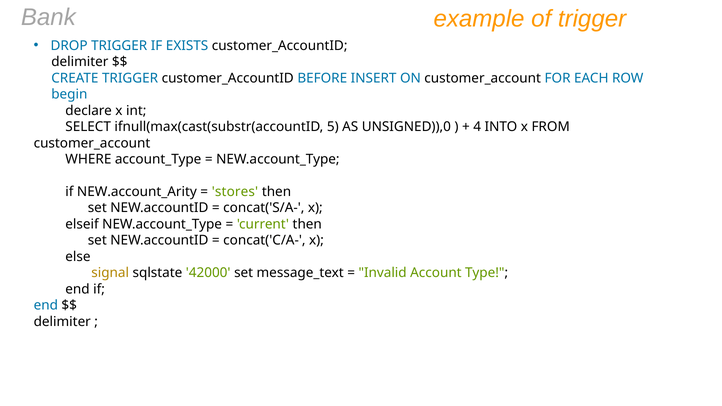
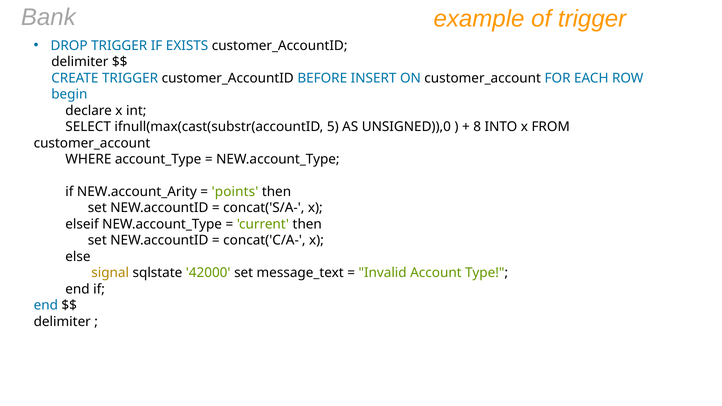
4: 4 -> 8 (477, 127)
stores: stores -> points (235, 192)
